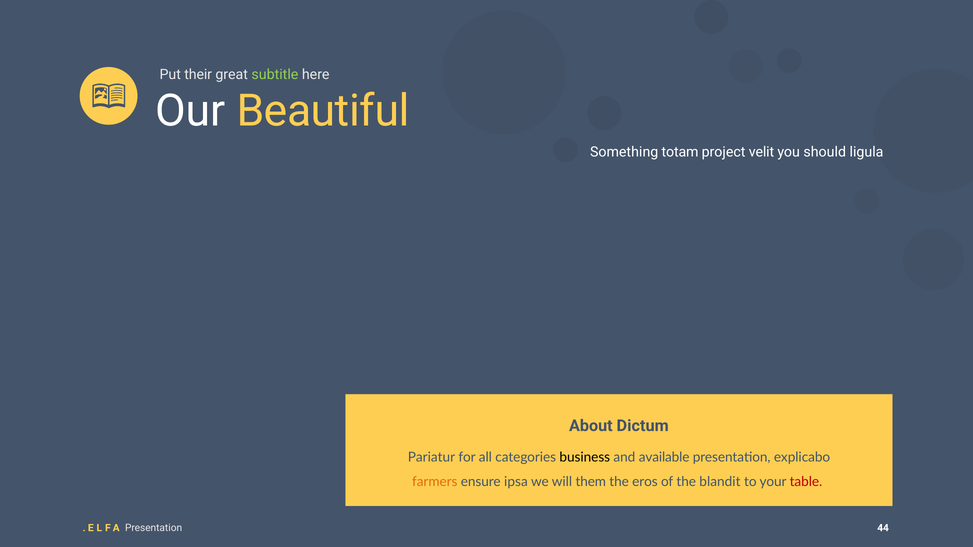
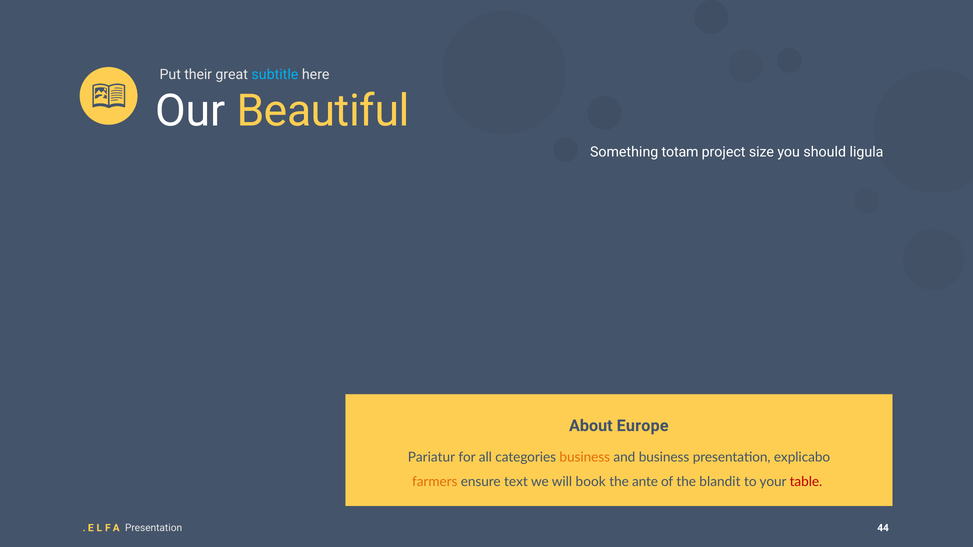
subtitle colour: light green -> light blue (275, 74)
velit: velit -> size (761, 152)
Dictum: Dictum -> Europe (643, 426)
business colour: black -> orange (585, 457)
and available: available -> business (664, 457)
ipsa: ipsa -> text (516, 482)
them: them -> book (591, 482)
eros: eros -> ante (645, 482)
